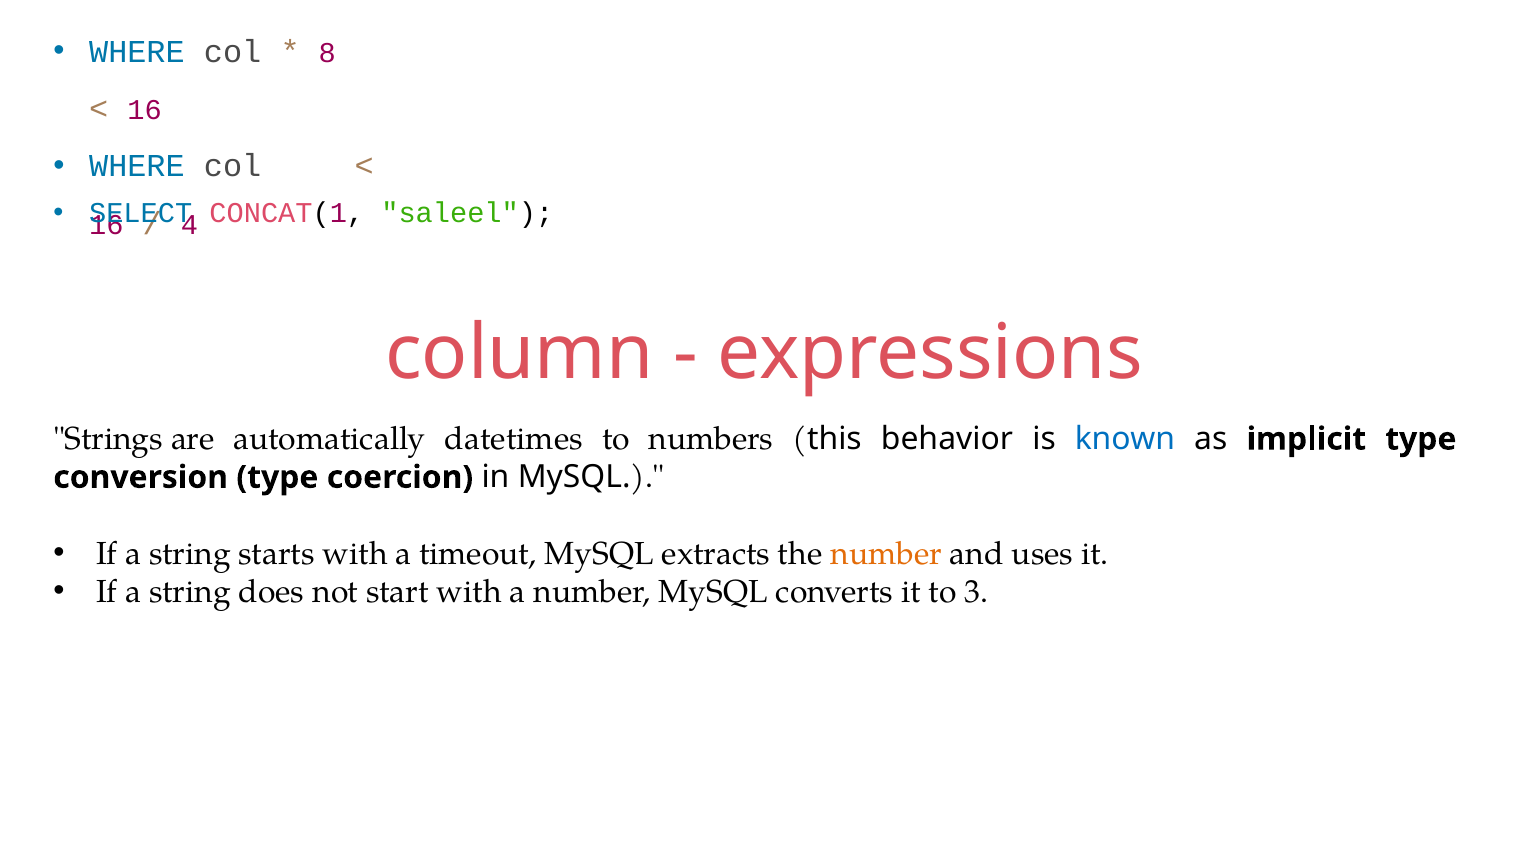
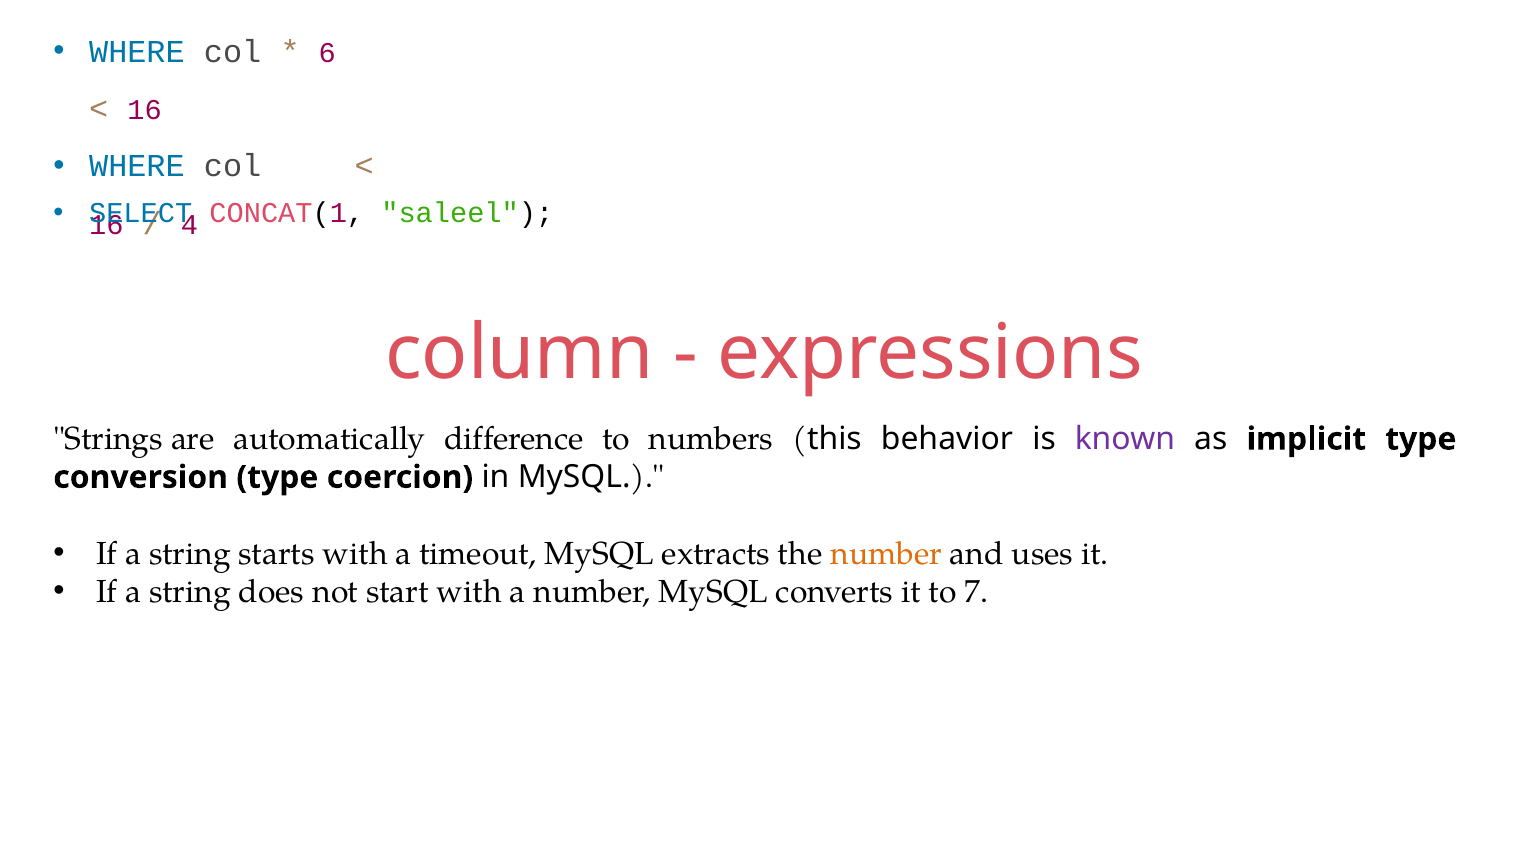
8: 8 -> 6 (327, 53)
datetimes: datetimes -> difference (514, 439)
known colour: blue -> purple (1125, 439)
3: 3 -> 7 (976, 592)
